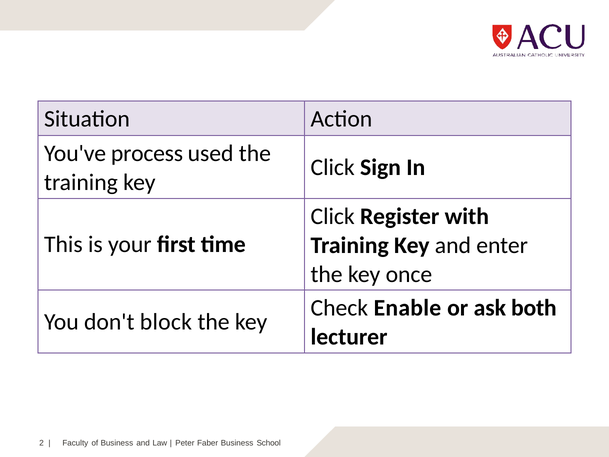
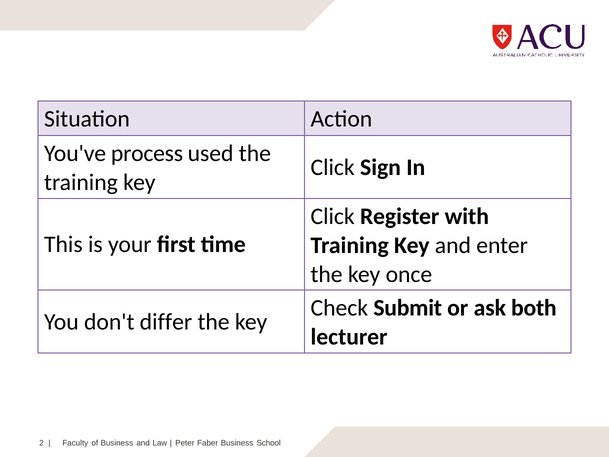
Enable: Enable -> Submit (408, 308)
block: block -> differ (166, 322)
